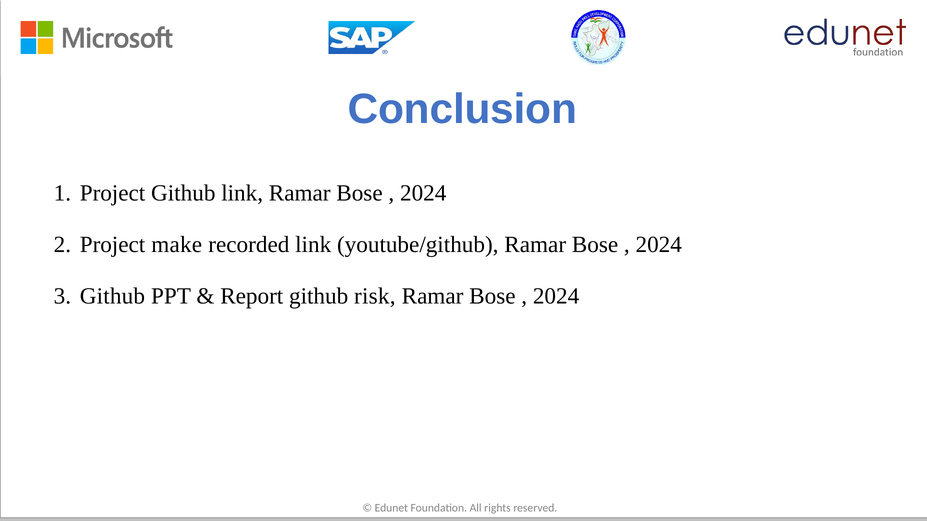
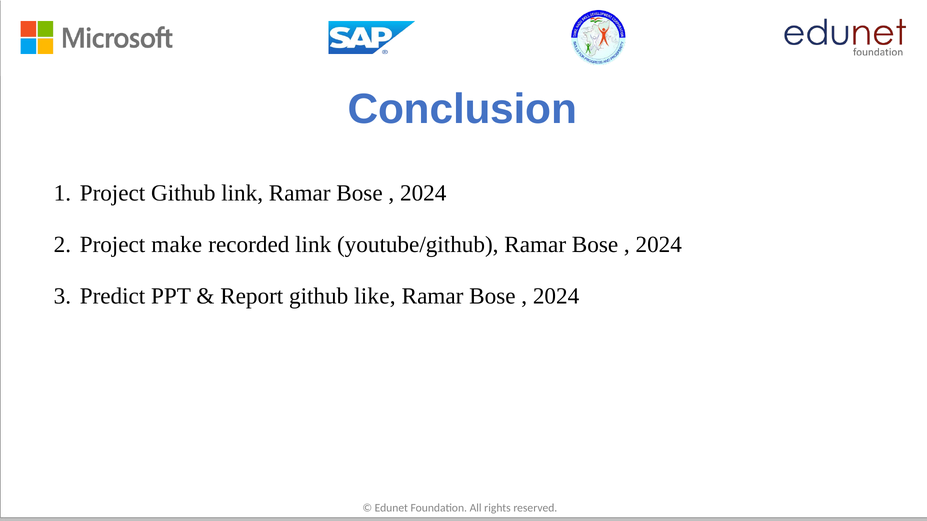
Github: Github -> Predict (113, 296)
risk: risk -> like (375, 296)
